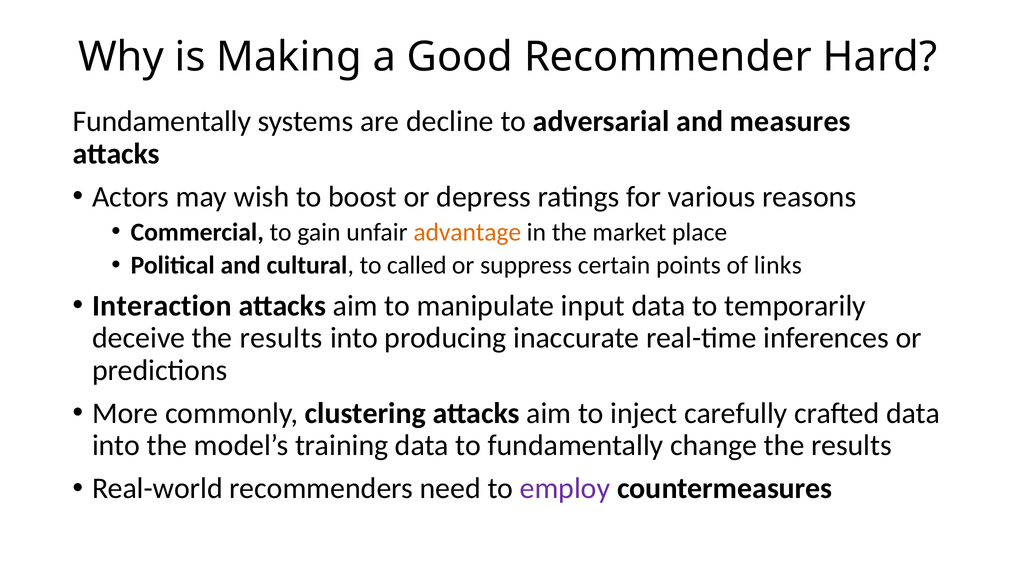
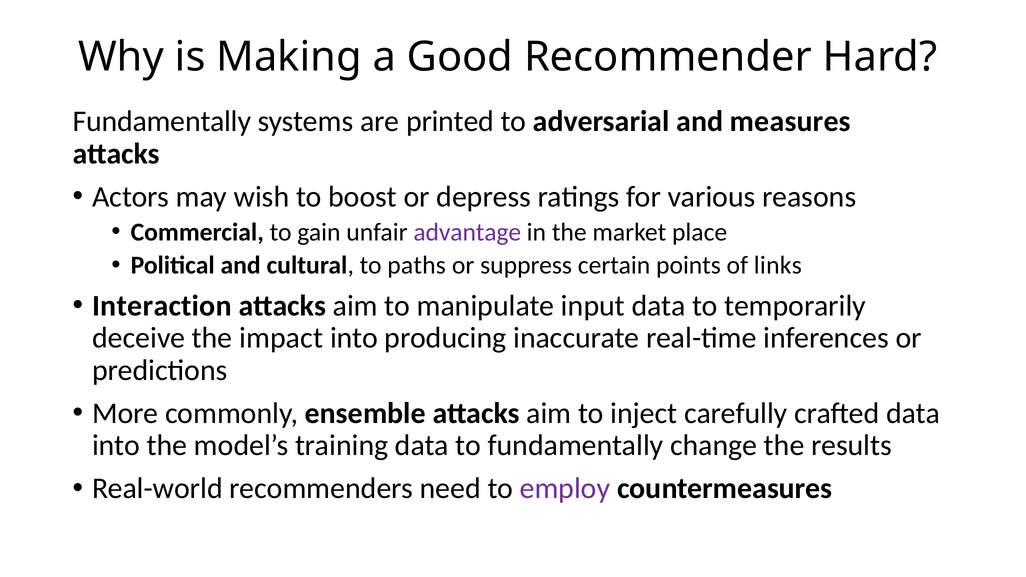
decline: decline -> printed (450, 122)
advantage colour: orange -> purple (467, 232)
called: called -> paths (417, 265)
deceive the results: results -> impact (281, 338)
clustering: clustering -> ensemble (365, 413)
